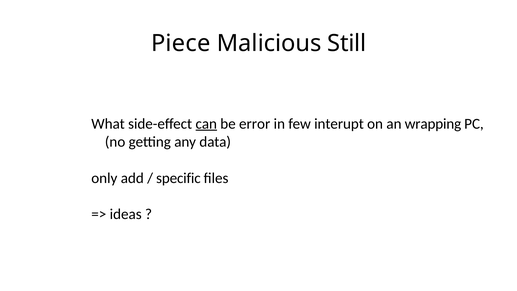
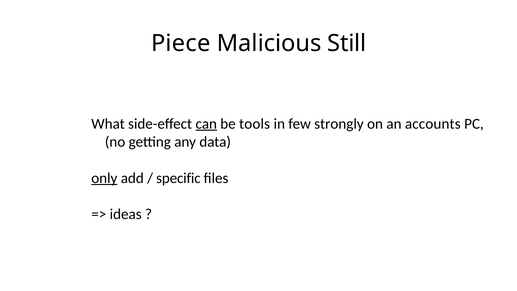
error: error -> tools (255, 124)
interupt: interupt -> strongly (339, 124)
wrapping: wrapping -> accounts (433, 124)
only underline: none -> present (104, 178)
